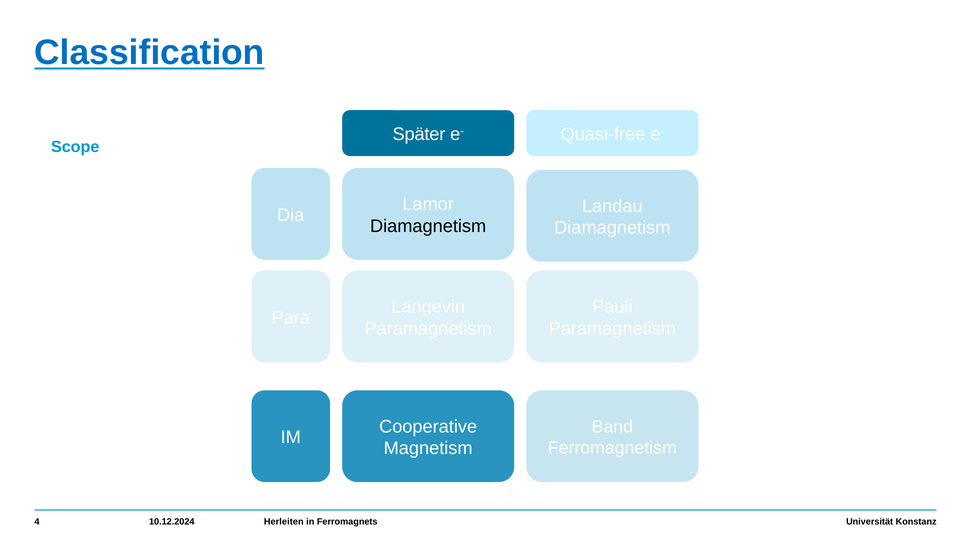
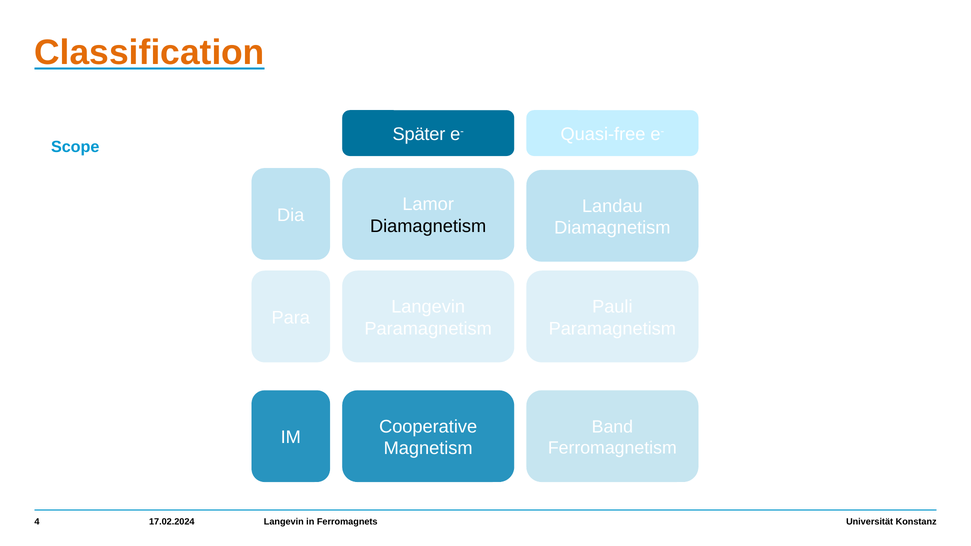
Classification colour: blue -> orange (149, 53)
10.12.2024: 10.12.2024 -> 17.02.2024 (172, 522)
Herleiten: Herleiten -> Langevin (284, 522)
